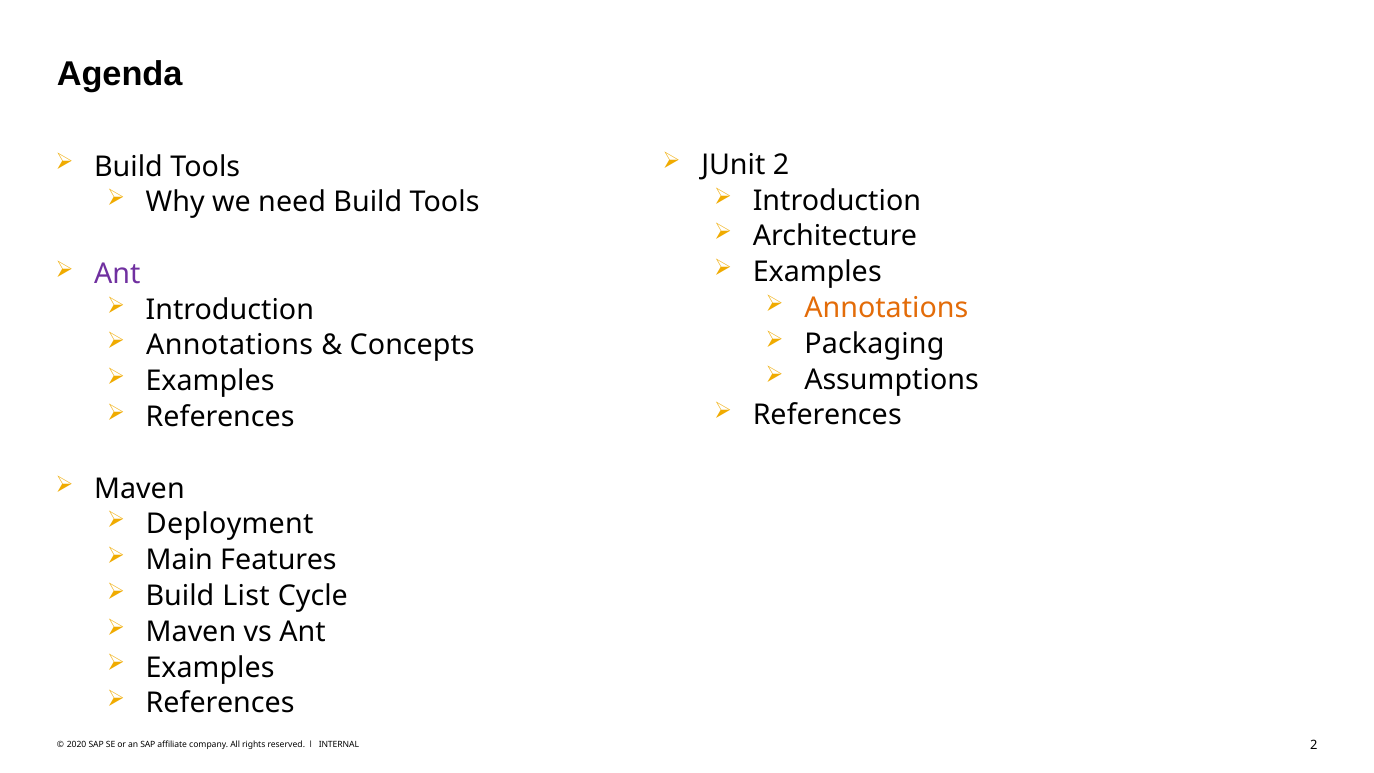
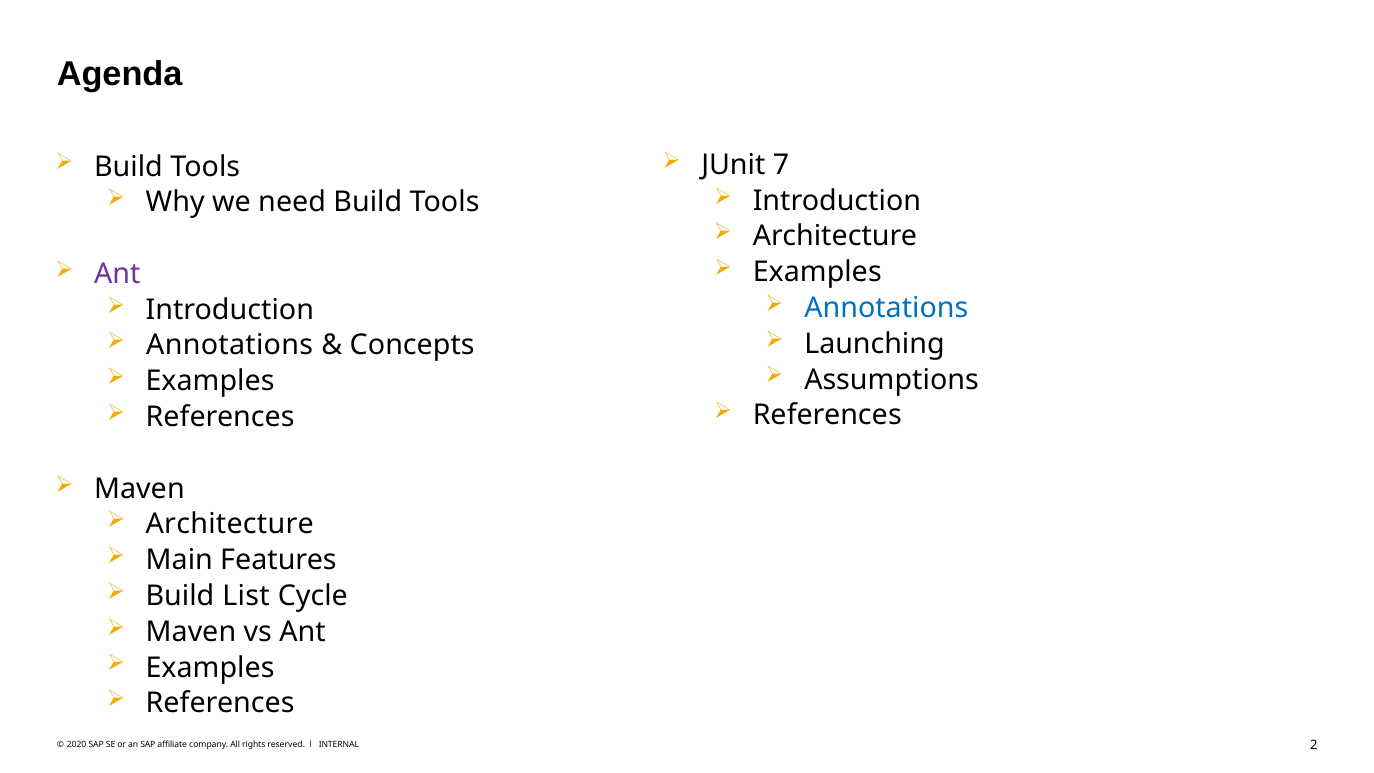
JUnit 2: 2 -> 7 (781, 165)
Annotations colour: orange -> blue (886, 308)
Packaging: Packaging -> Launching (874, 344)
Deployment: Deployment -> Architecture (230, 524)
